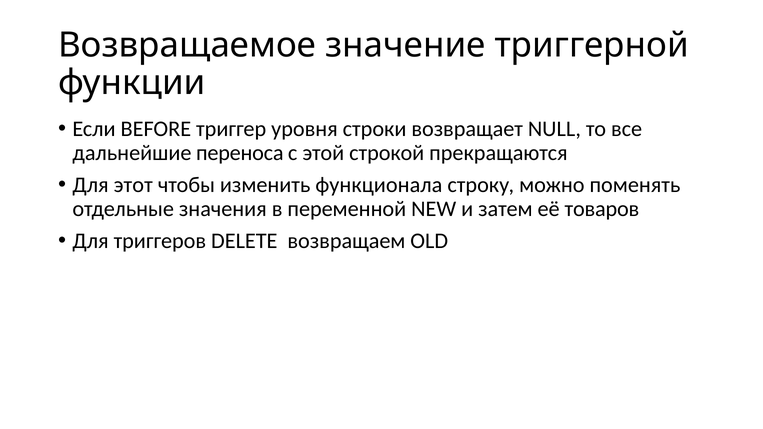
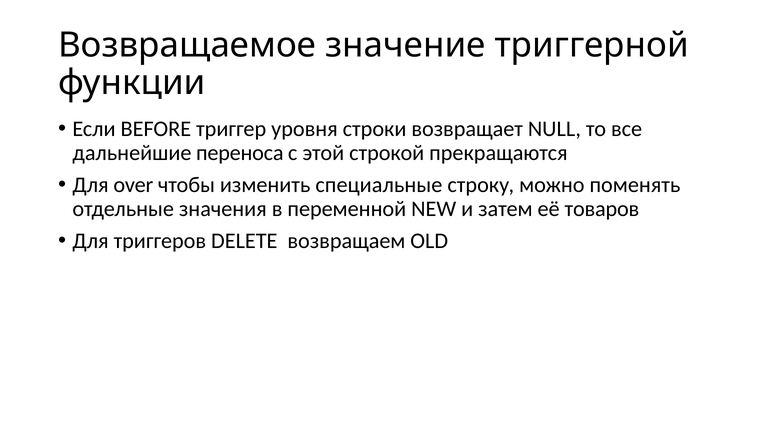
этот: этот -> over (133, 185)
функционала: функционала -> специальные (379, 185)
